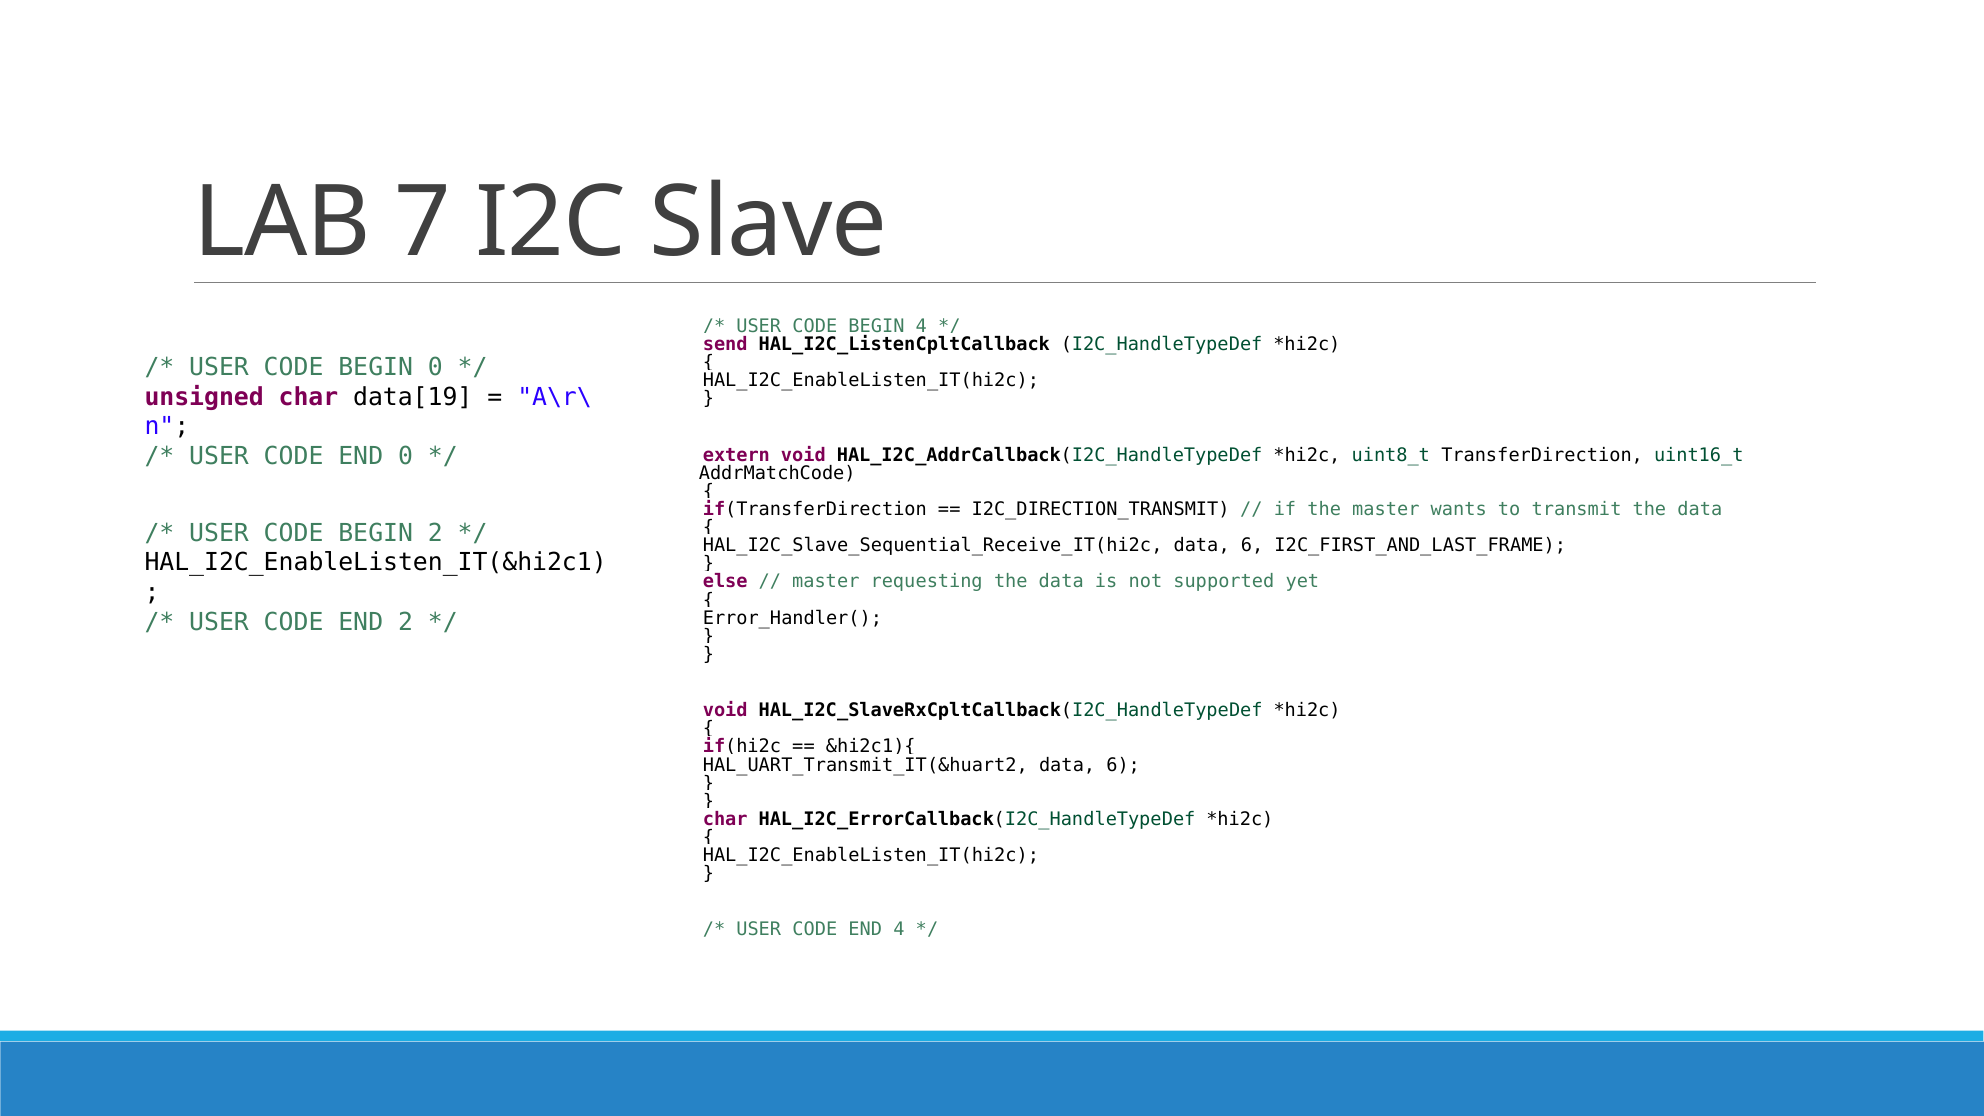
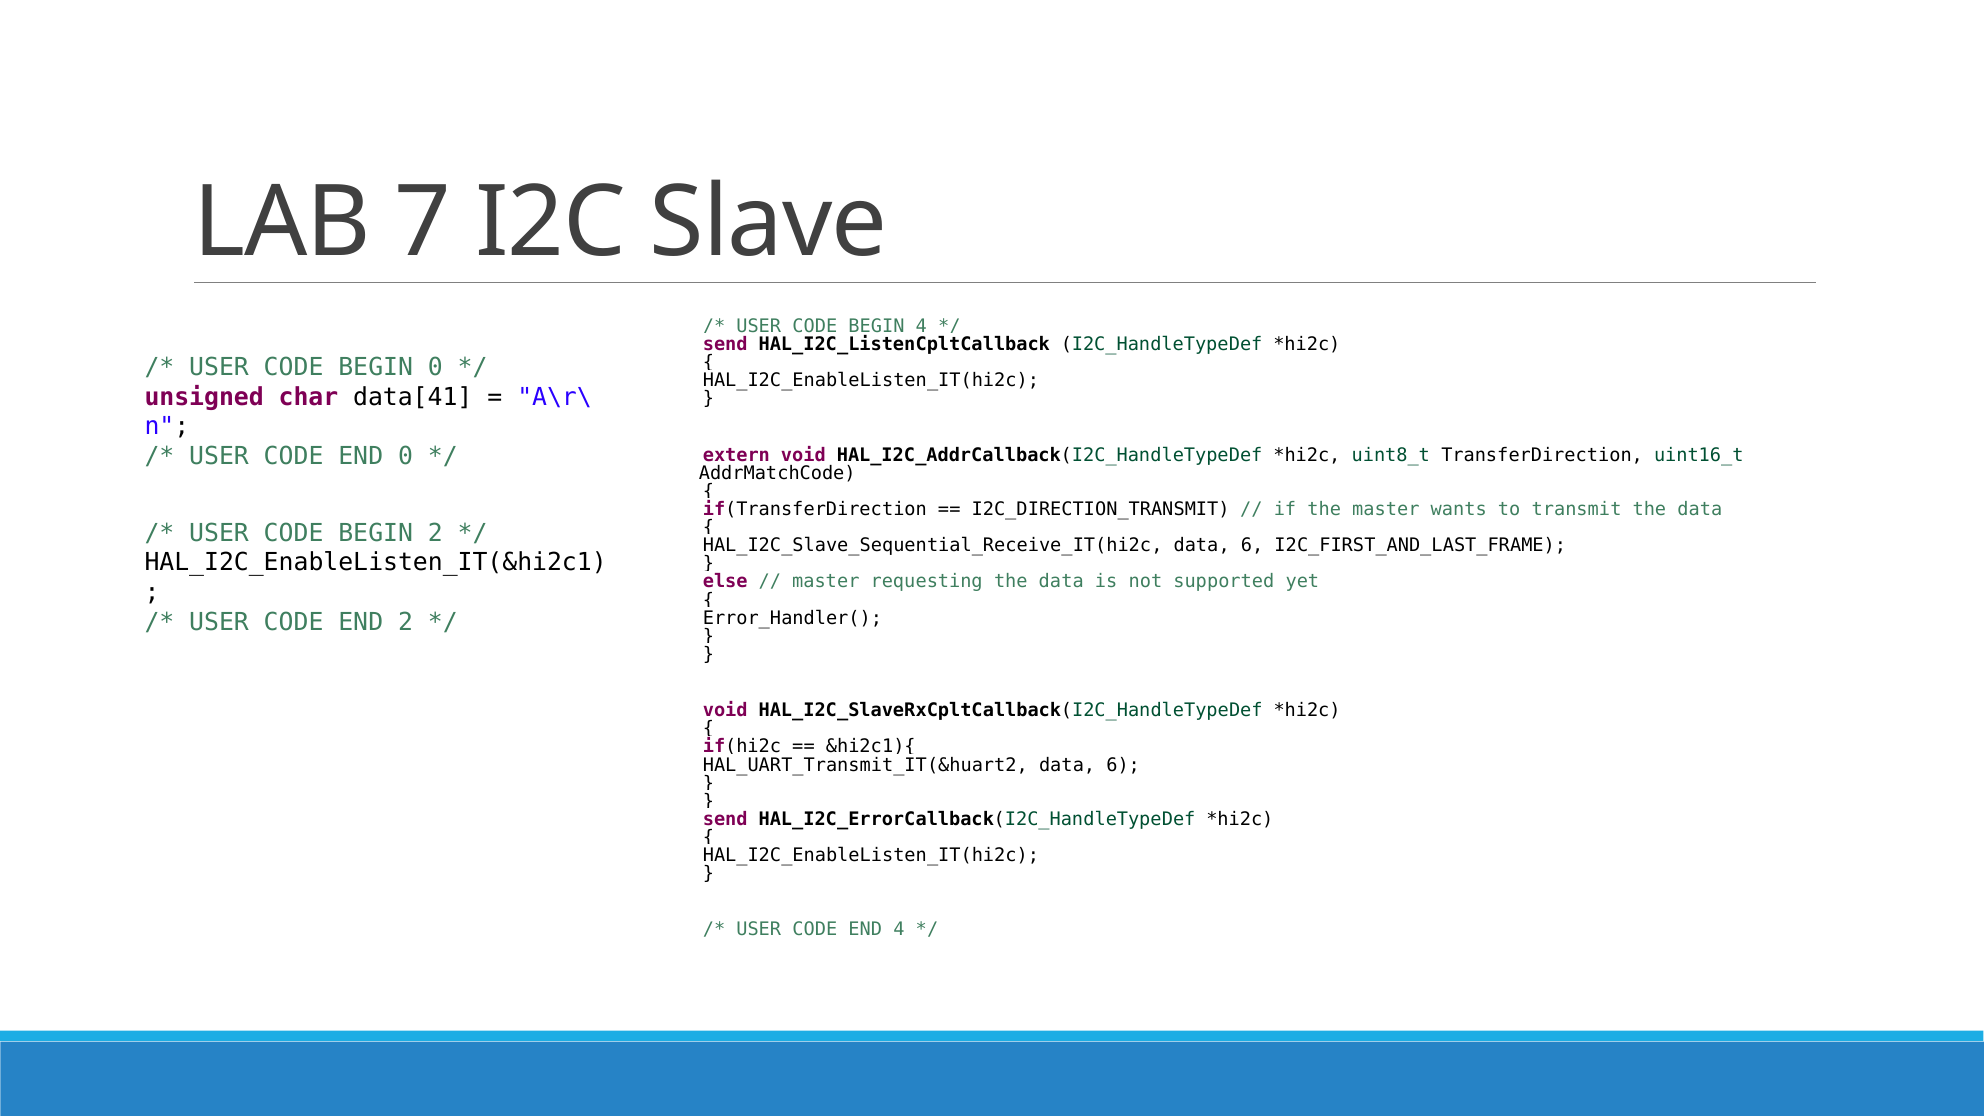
data[19: data[19 -> data[41 (413, 397)
char: char -> send (725, 819)
